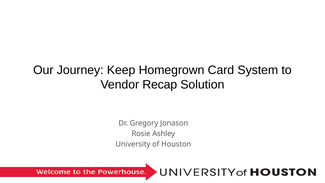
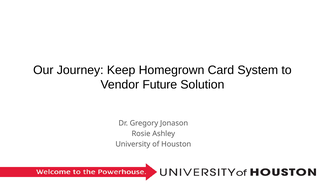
Recap: Recap -> Future (160, 85)
